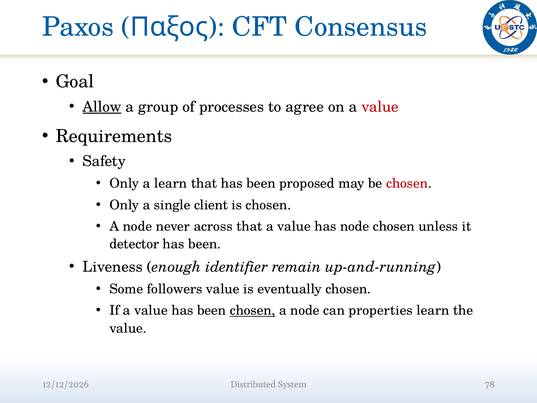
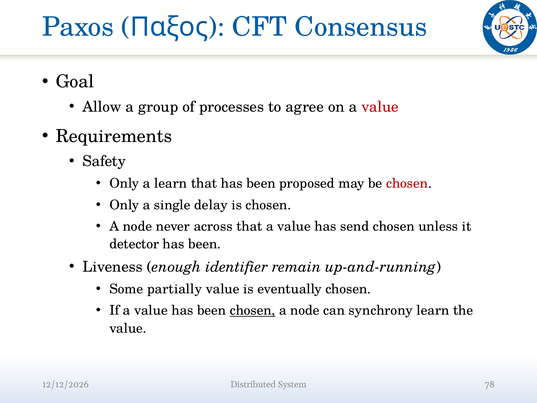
Allow underline: present -> none (102, 107)
client: client -> delay (211, 205)
has node: node -> send (355, 226)
followers: followers -> partially (175, 289)
properties: properties -> synchrony (381, 310)
